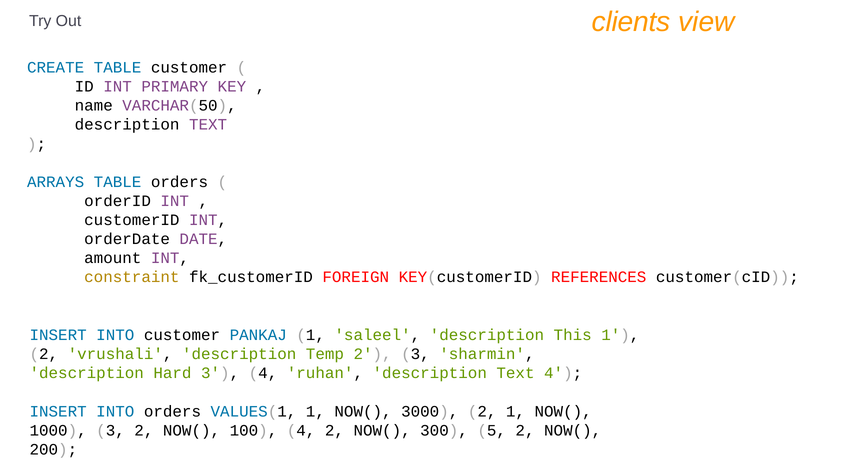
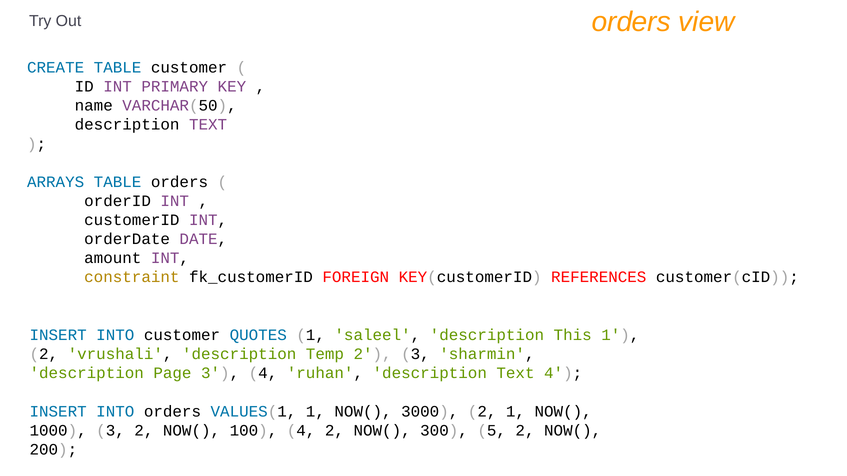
clients: clients -> orders (631, 22)
PANKAJ: PANKAJ -> QUOTES (258, 335)
Hard: Hard -> Page (172, 374)
